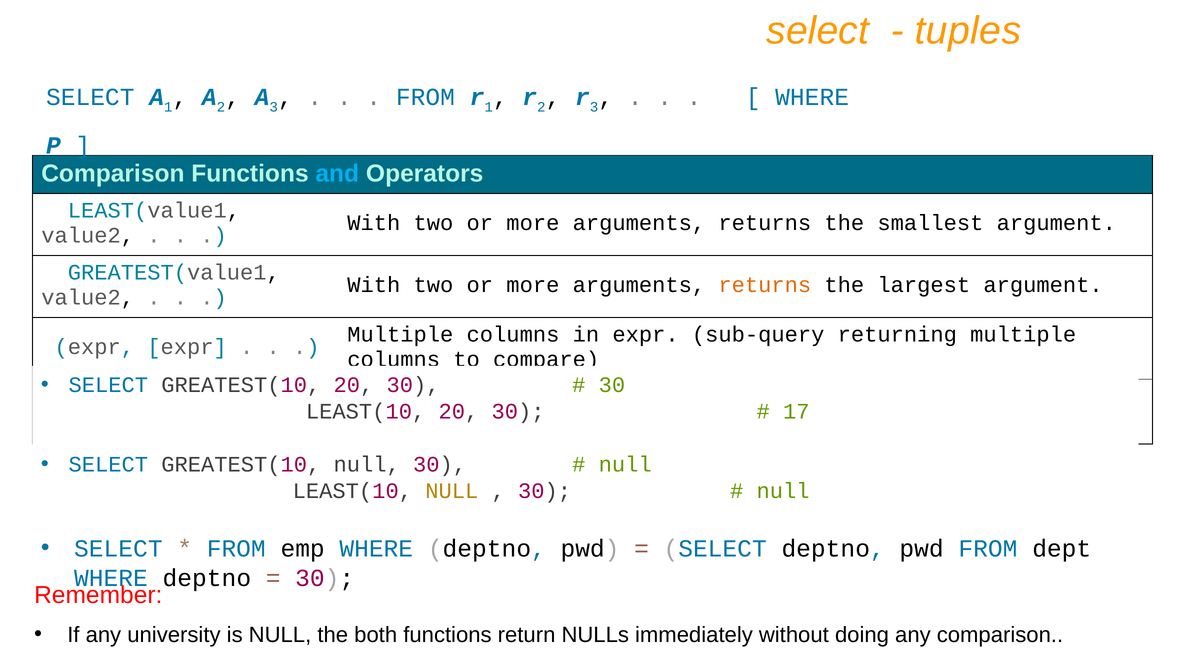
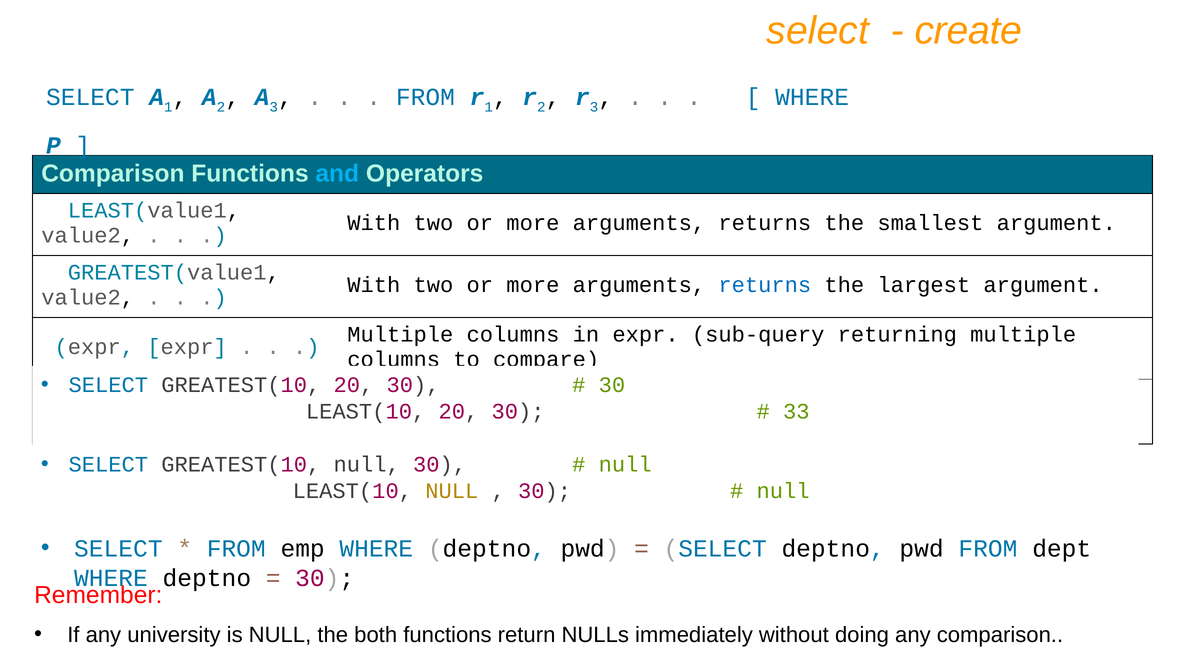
tuples: tuples -> create (968, 31)
returns colour: orange -> blue (765, 285)
17: 17 -> 33 (796, 411)
